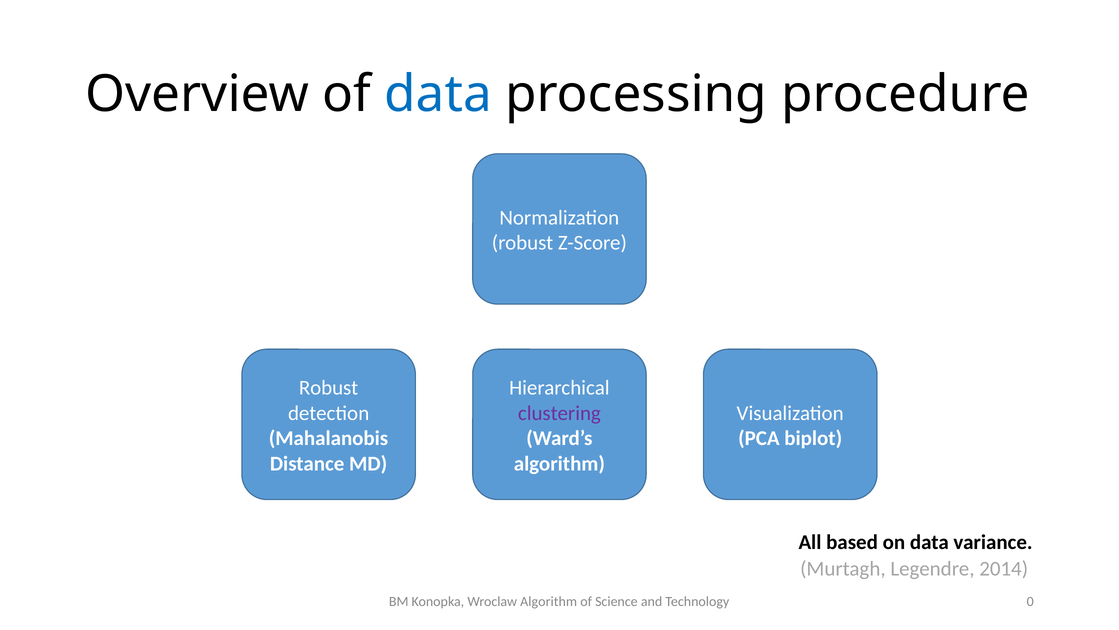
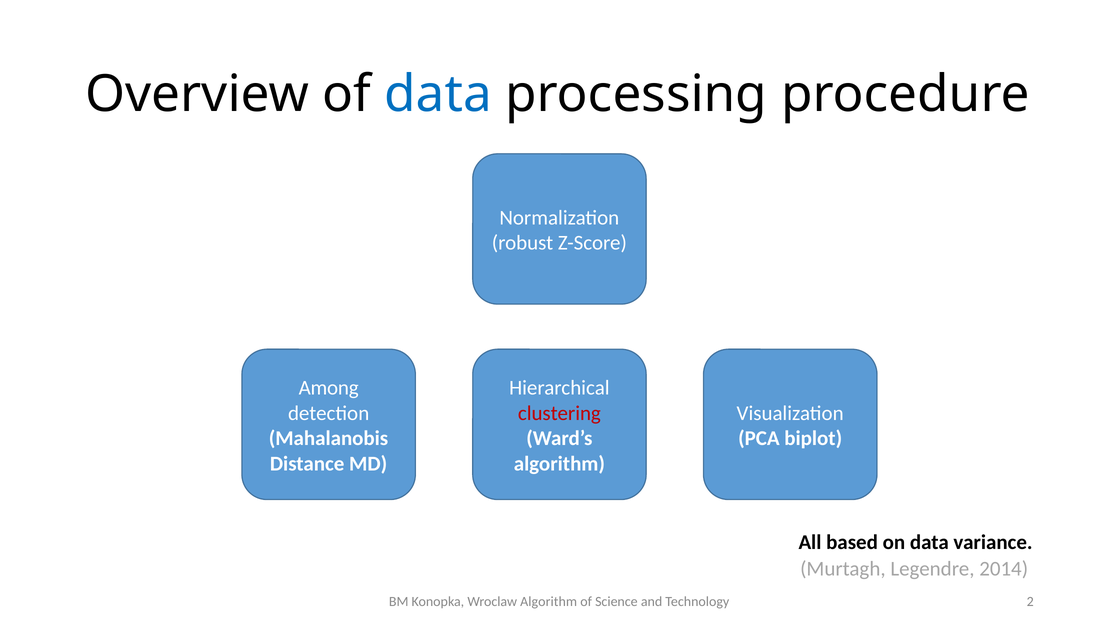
Robust: Robust -> Among (329, 388)
clustering colour: purple -> red (559, 413)
0: 0 -> 2 (1030, 601)
